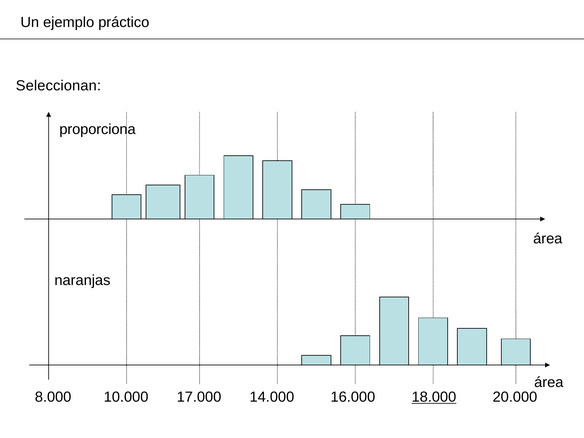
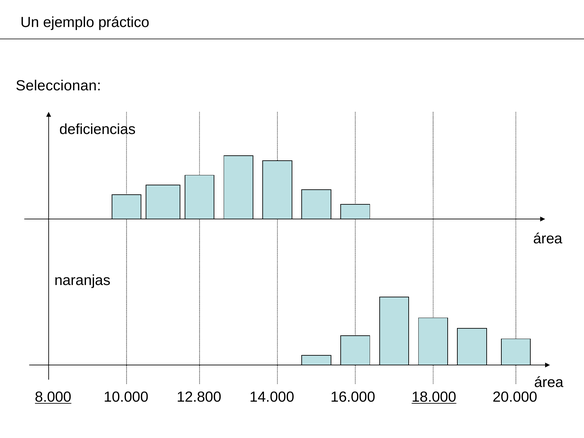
proporciona: proporciona -> deficiencias (97, 129)
8.000 underline: none -> present (53, 397)
17.000: 17.000 -> 12.800 (199, 397)
